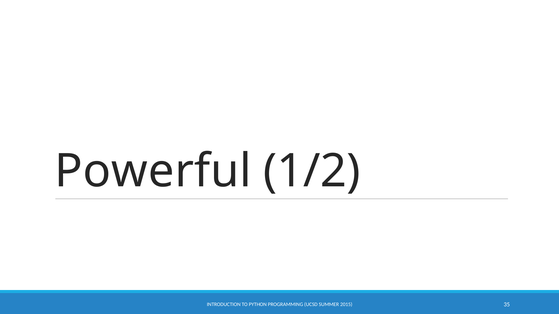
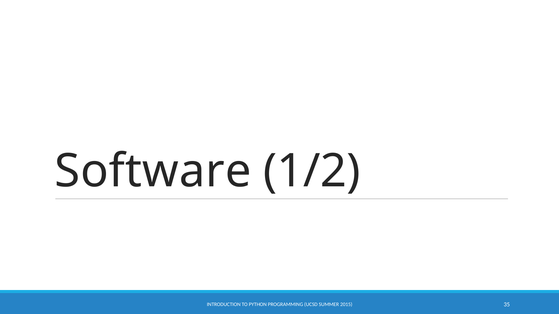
Powerful: Powerful -> Software (153, 171)
